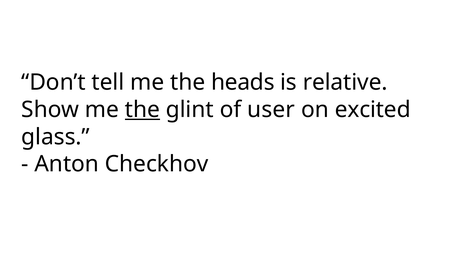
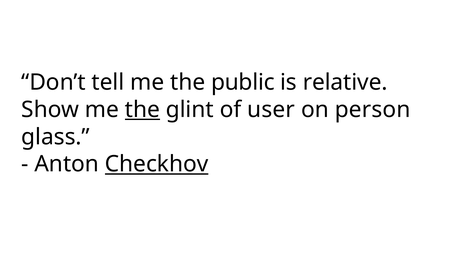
heads: heads -> public (243, 82)
excited: excited -> person (373, 110)
Checkhov underline: none -> present (157, 164)
